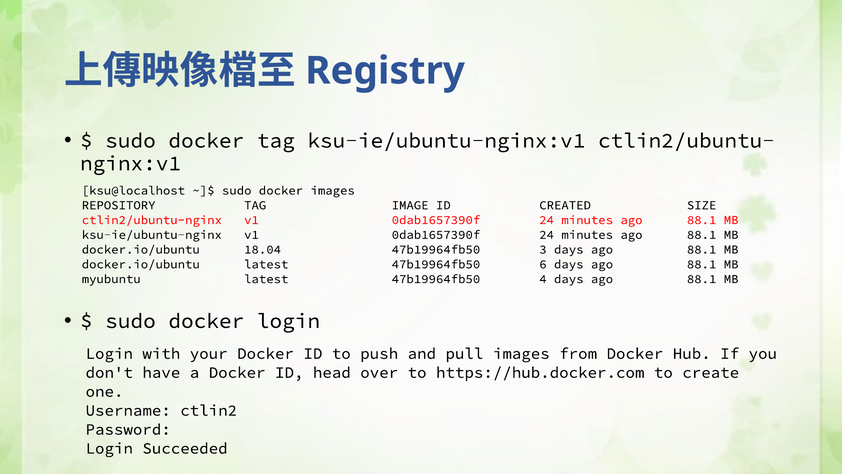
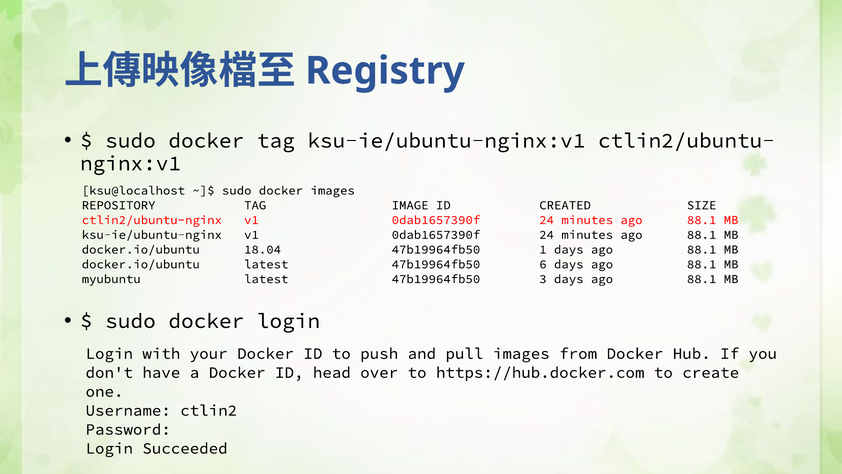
3: 3 -> 1 (543, 249)
4: 4 -> 3 (543, 279)
